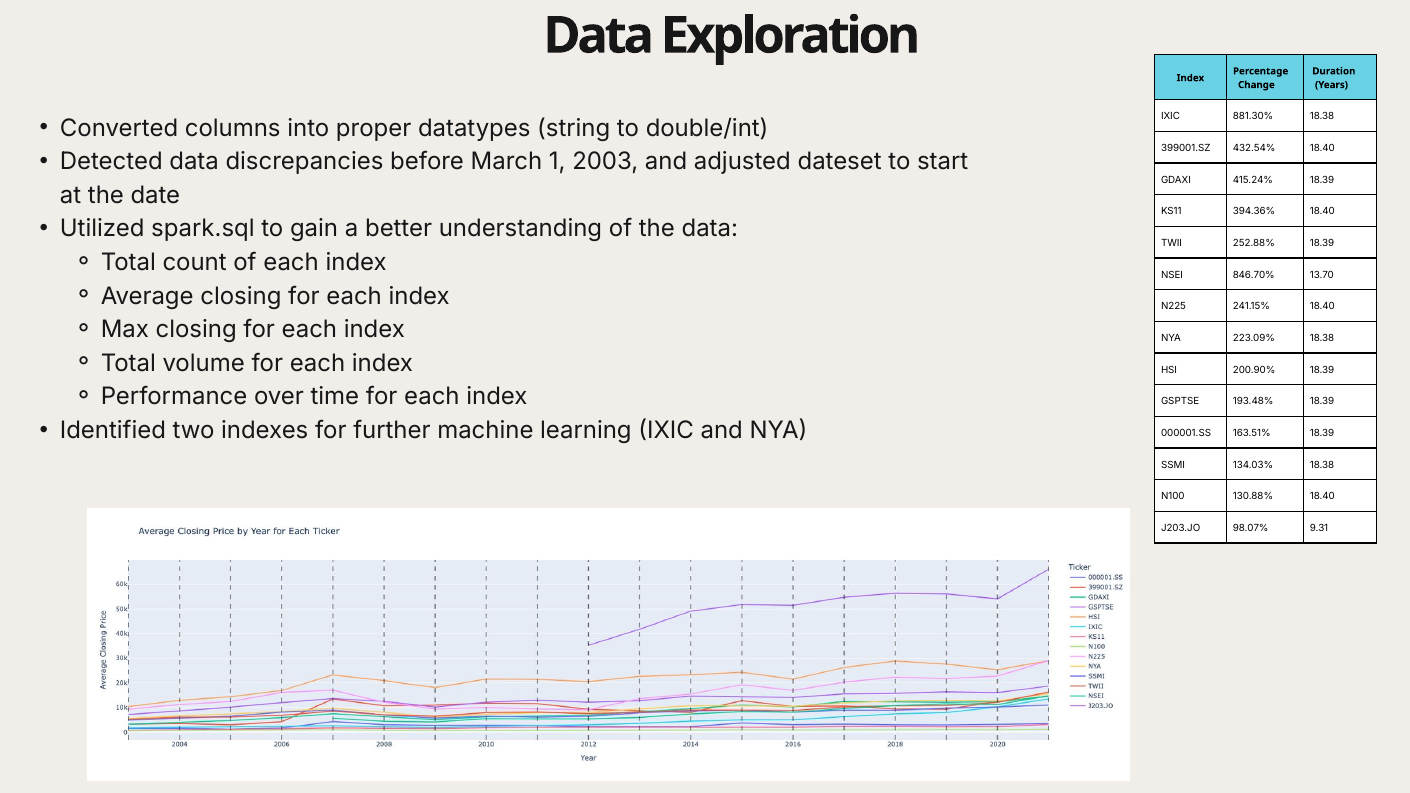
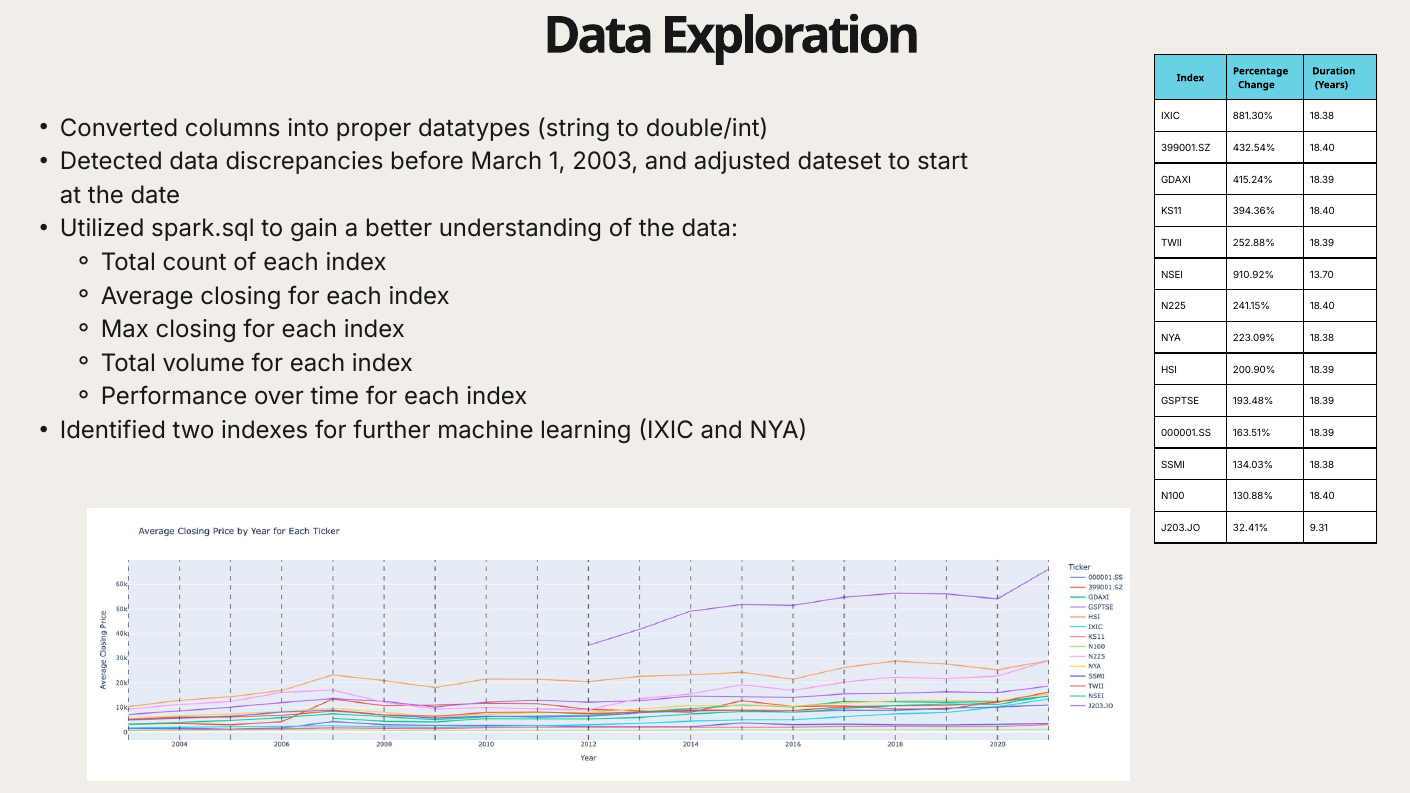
846.70%: 846.70% -> 910.92% (1254, 275)
98.07%: 98.07% -> 32.41% (1251, 528)
